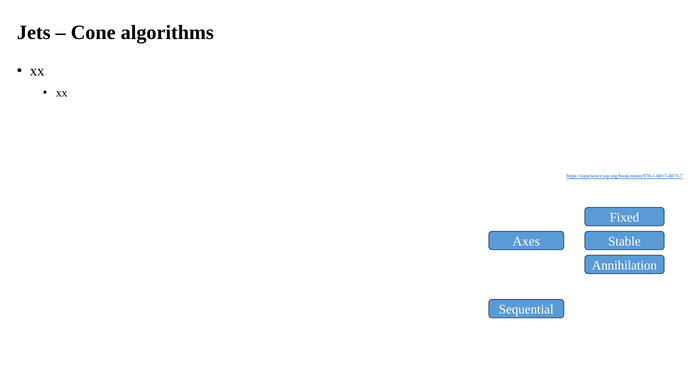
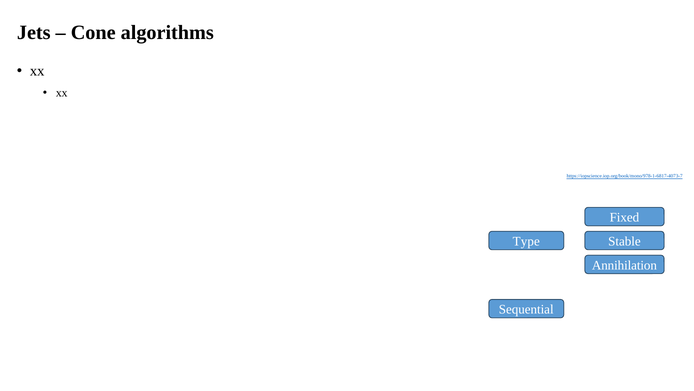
Axes: Axes -> Type (526, 241)
